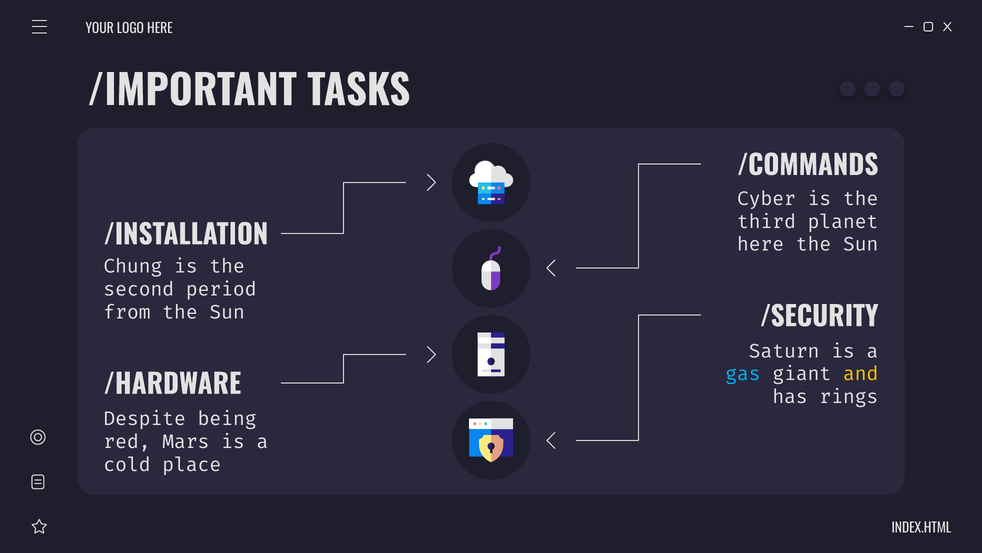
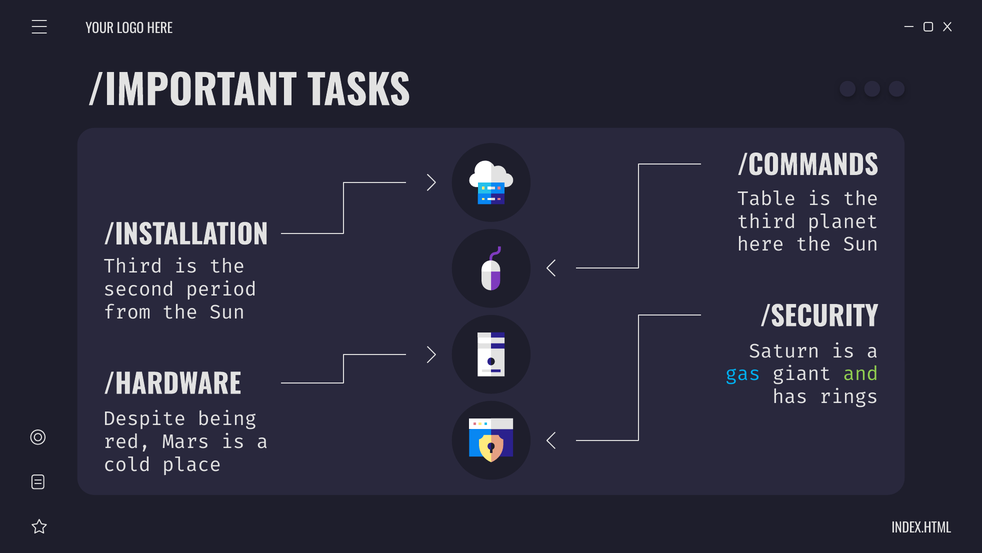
Cyber: Cyber -> Table (766, 199)
Chung: Chung -> Third (133, 266)
and colour: yellow -> light green (861, 374)
